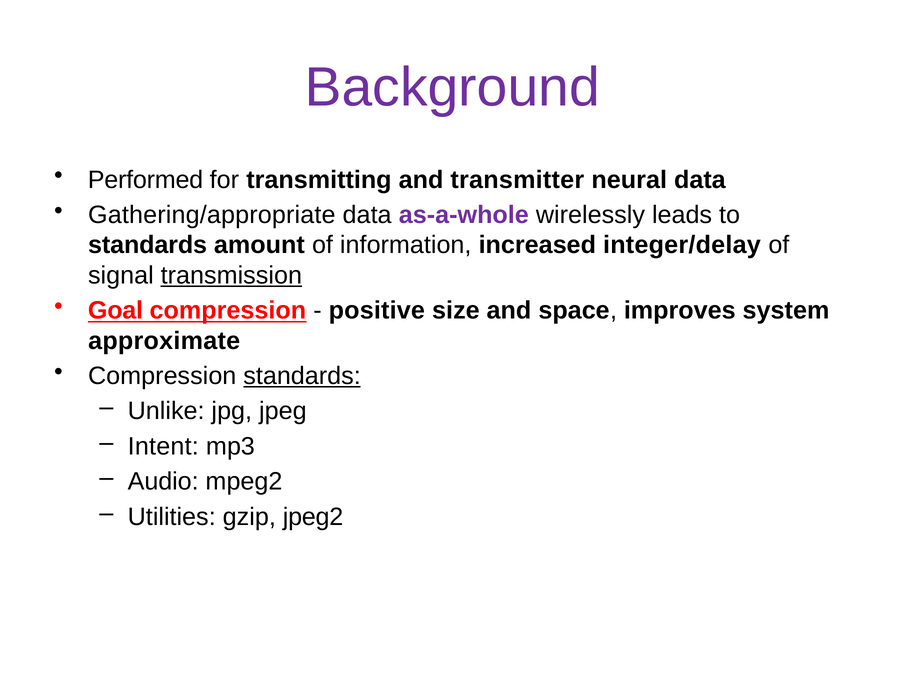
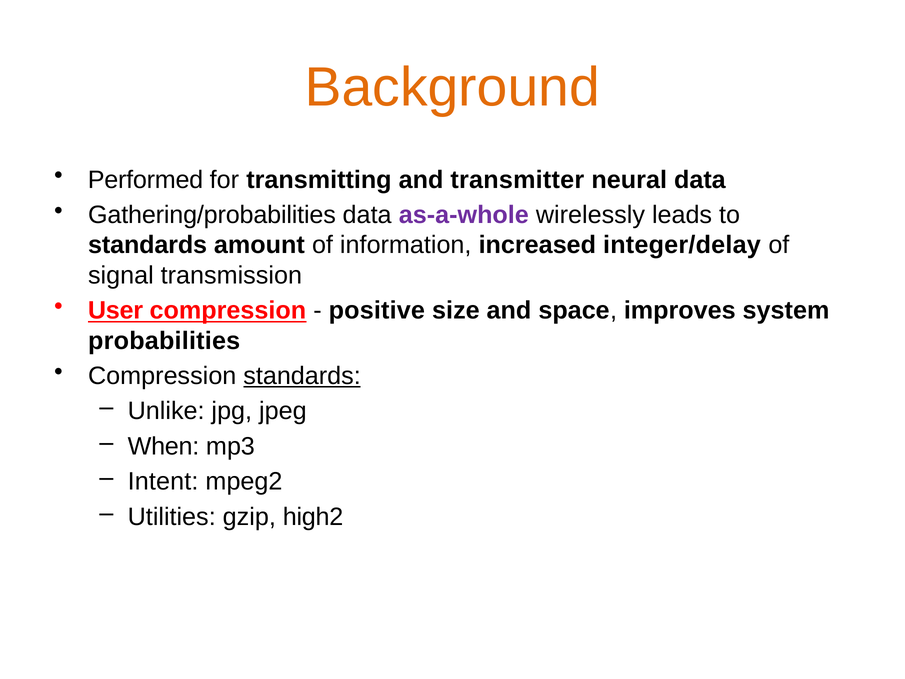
Background colour: purple -> orange (452, 88)
Gathering/appropriate: Gathering/appropriate -> Gathering/probabilities (212, 215)
transmission underline: present -> none (231, 275)
Goal: Goal -> User (116, 310)
approximate: approximate -> probabilities (164, 341)
Intent: Intent -> When (163, 446)
Audio: Audio -> Intent (163, 481)
jpeg2: jpeg2 -> high2 (313, 517)
